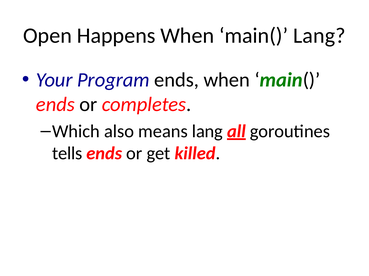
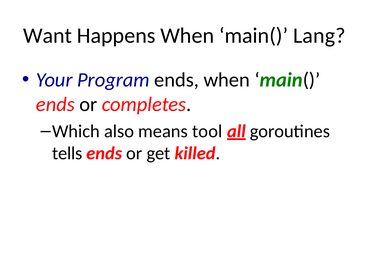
Open: Open -> Want (48, 36)
means lang: lang -> tool (207, 132)
